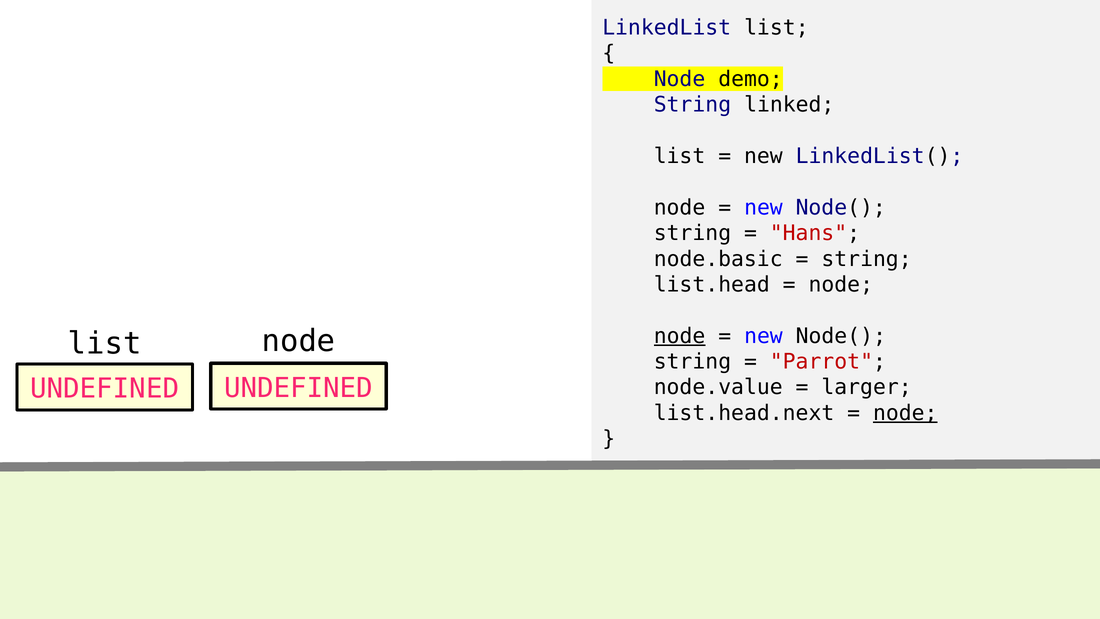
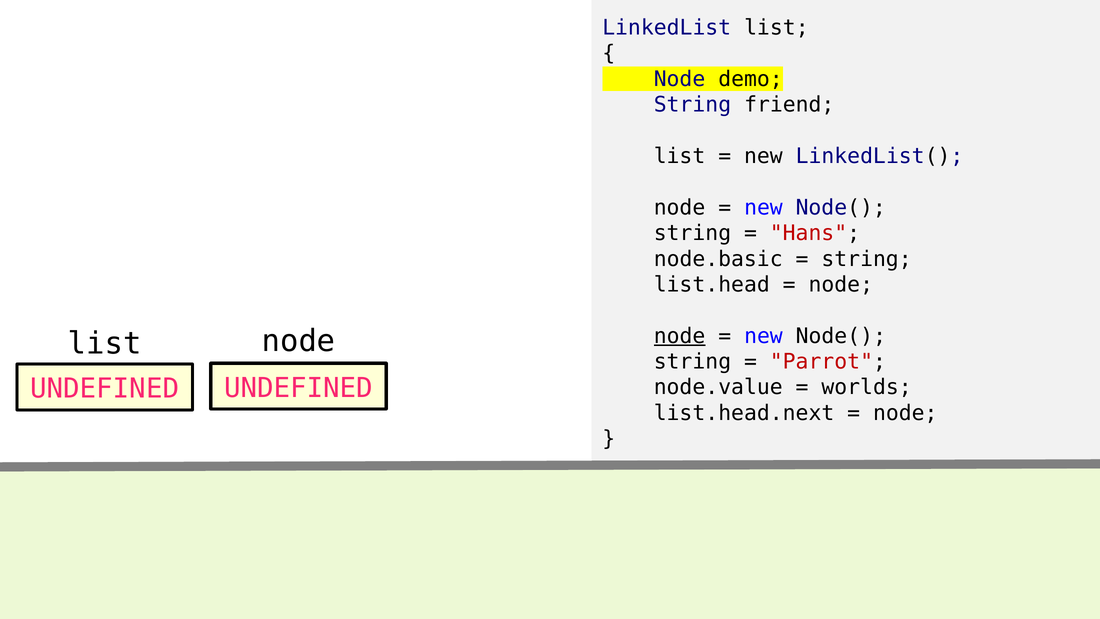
linked: linked -> friend (789, 105)
larger: larger -> worlds (867, 387)
node underline: present -> none (905, 413)
